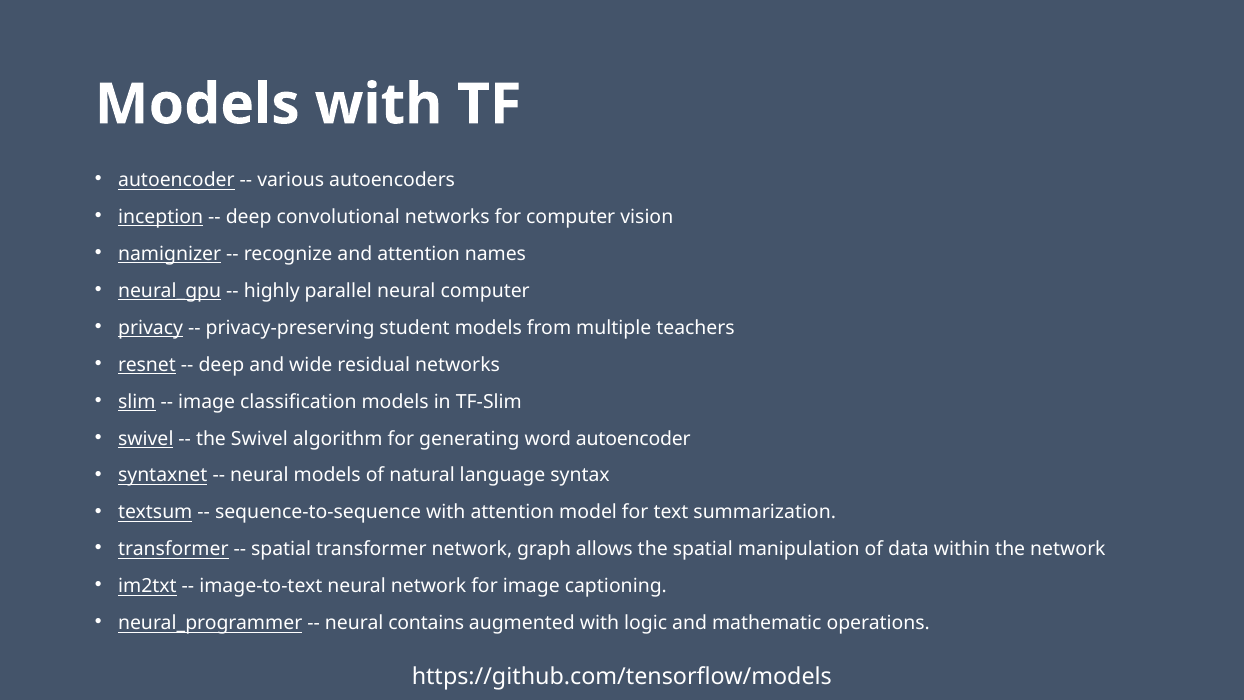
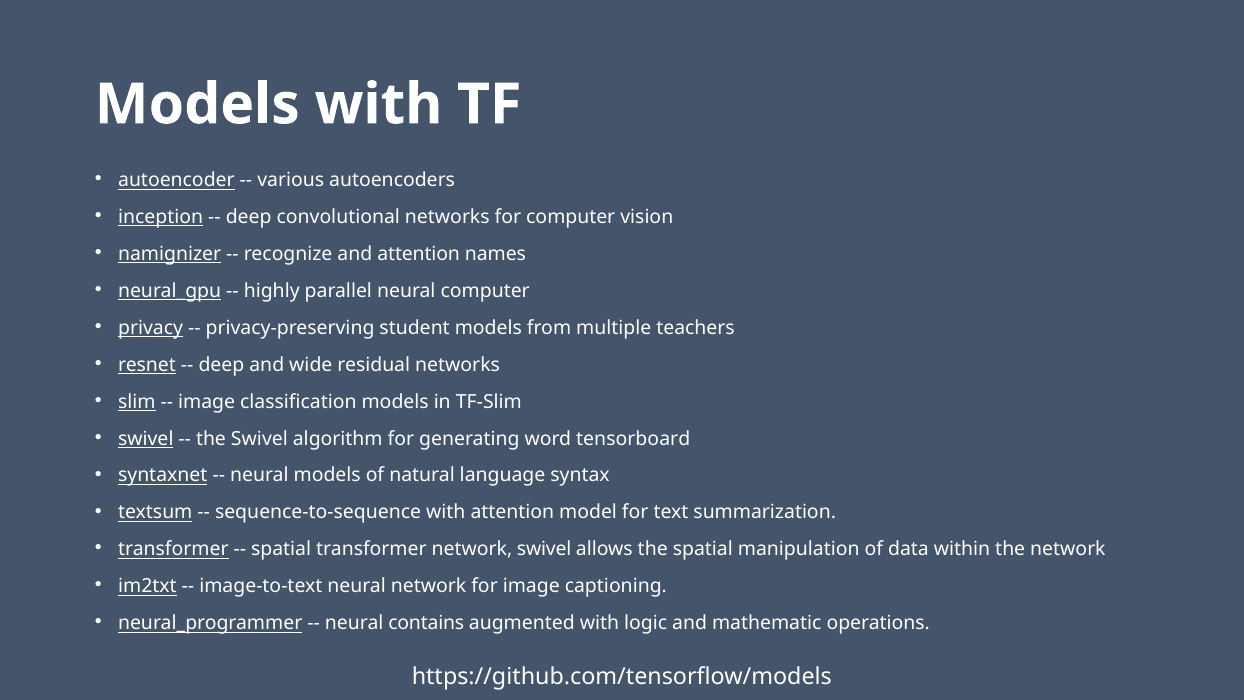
word autoencoder: autoencoder -> tensorboard (633, 438)
network graph: graph -> swivel (544, 549)
